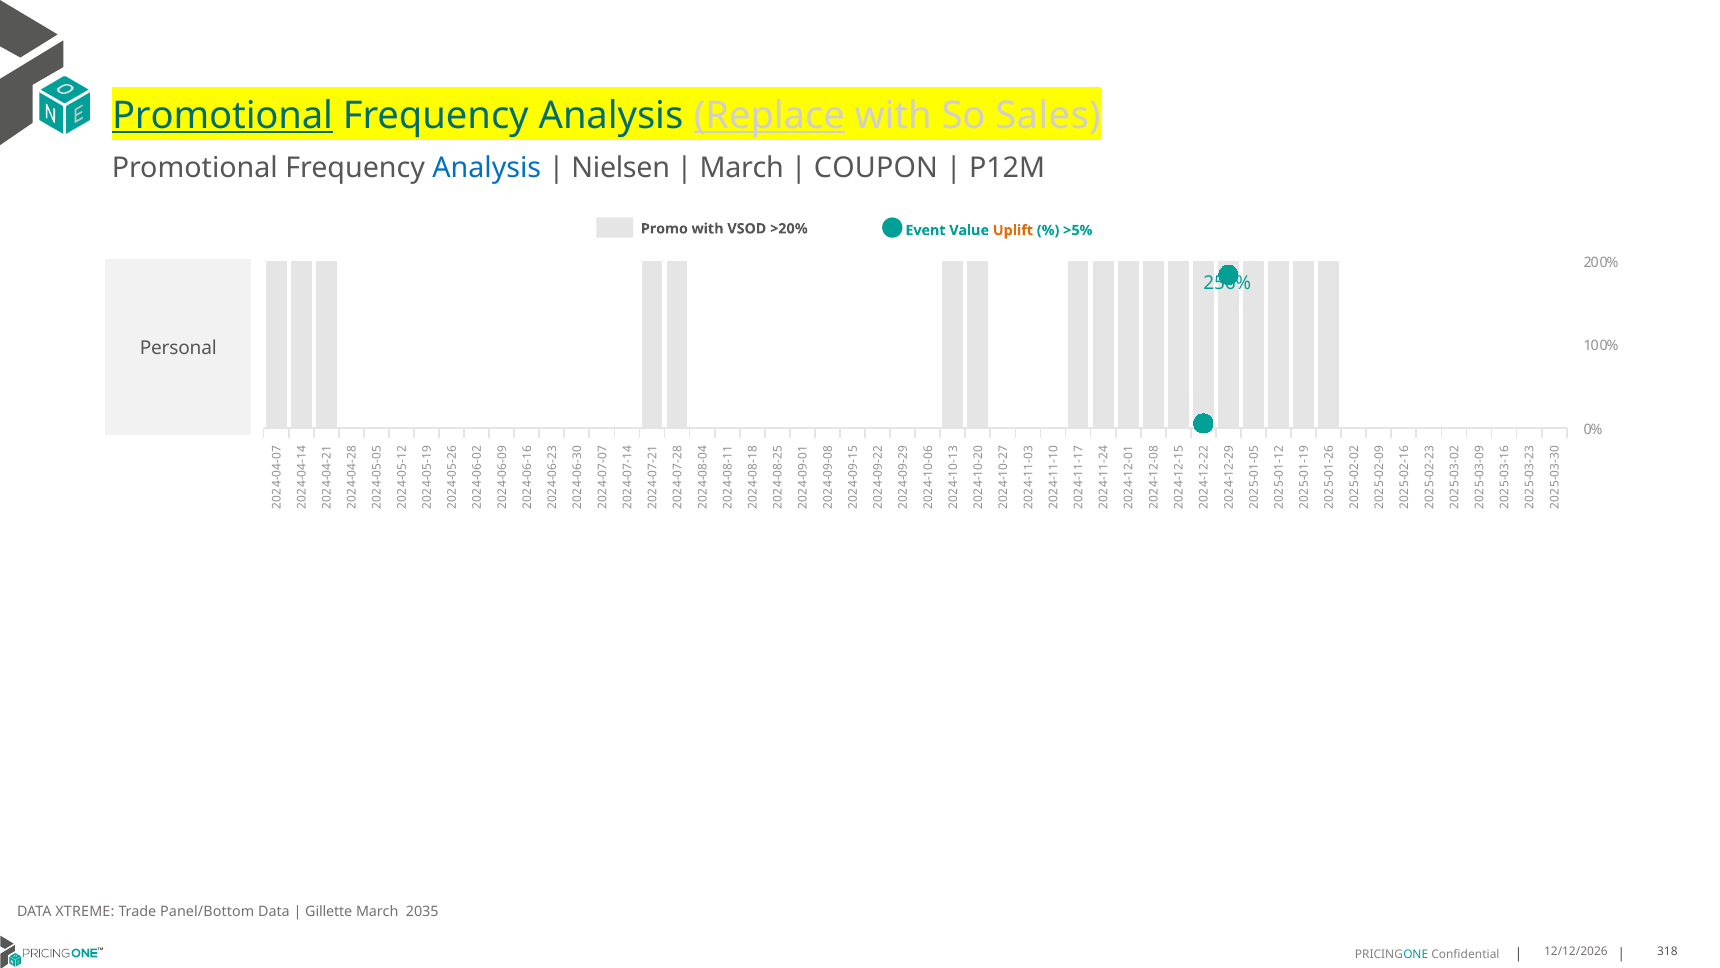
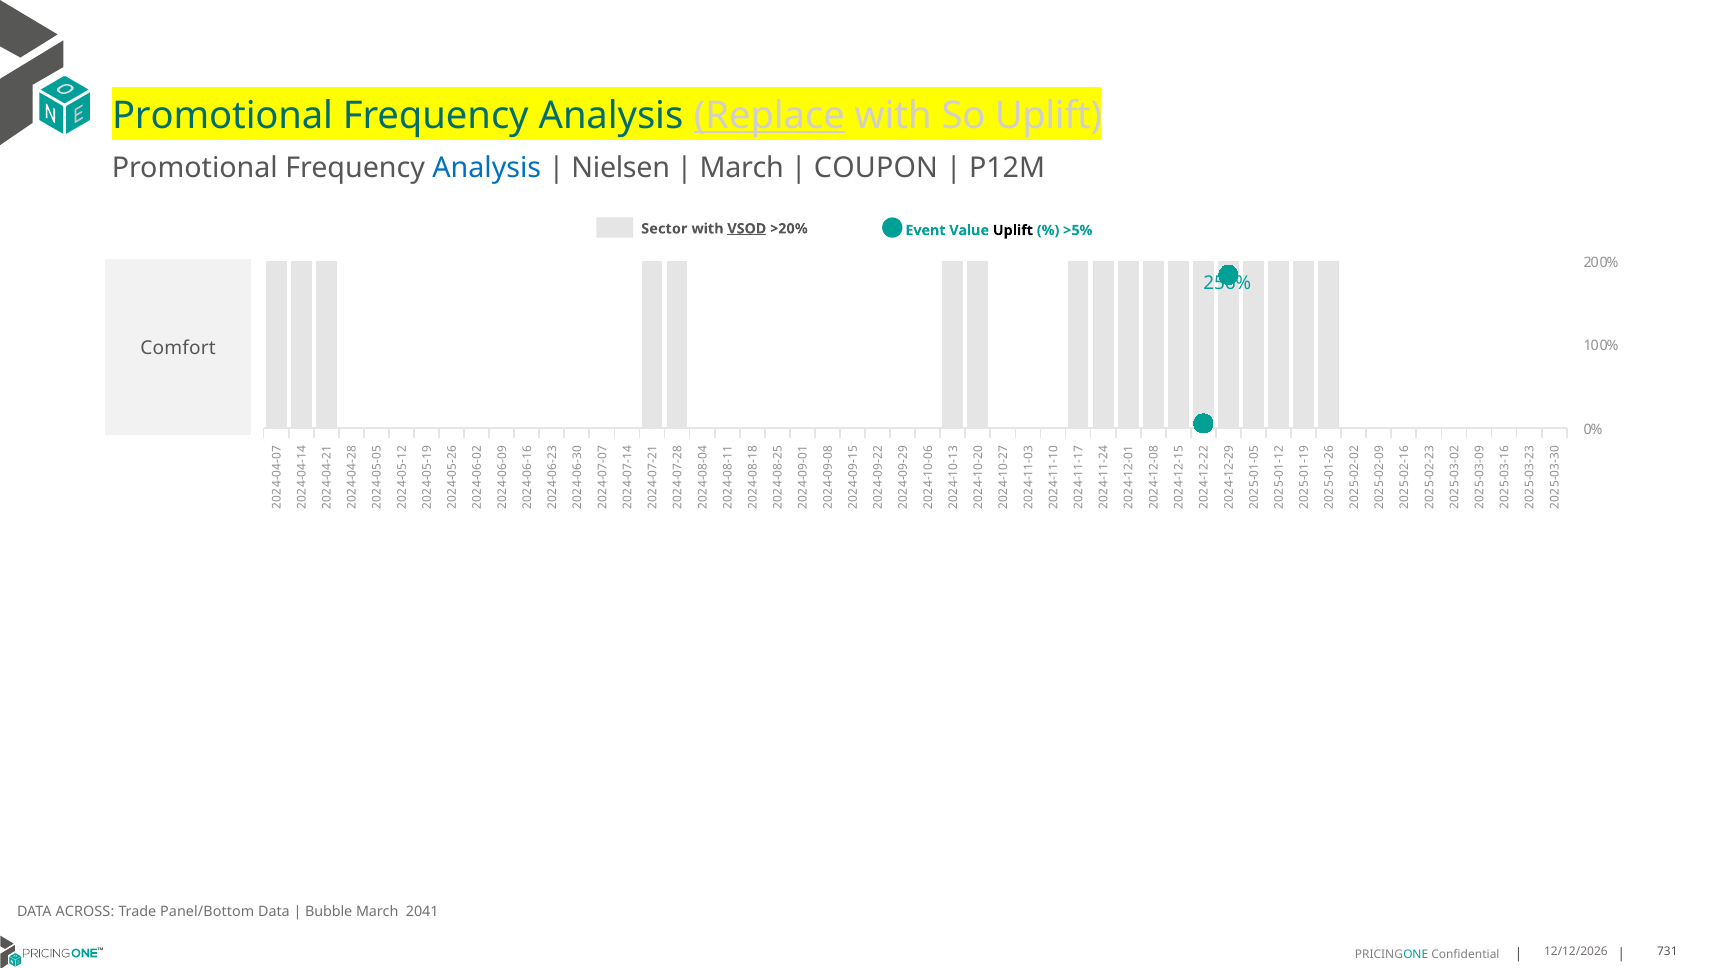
Promotional underline: present -> none (223, 116)
So Sales: Sales -> Uplift (1048, 116)
Promo: Promo -> Sector (664, 229)
VSOD underline: none -> present (747, 229)
Uplift colour: orange -> black (1013, 230)
Personal: Personal -> Comfort (178, 348)
XTREME: XTREME -> ACROSS (85, 911)
Gillette: Gillette -> Bubble (329, 911)
2035: 2035 -> 2041 (422, 911)
318: 318 -> 731 (1667, 951)
